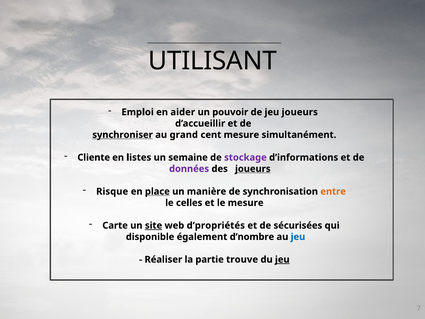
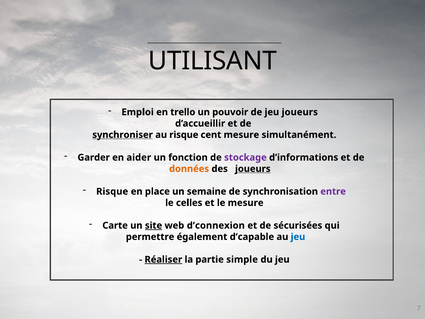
aider: aider -> trello (183, 112)
au grand: grand -> risque (184, 135)
Cliente: Cliente -> Garder (94, 157)
listes: listes -> aider (139, 157)
semaine: semaine -> fonction (188, 157)
données colour: purple -> orange (189, 169)
place underline: present -> none (157, 191)
manière: manière -> semaine (207, 191)
entre colour: orange -> purple (333, 191)
d’propriétés: d’propriétés -> d’connexion (216, 225)
disponible: disponible -> permettre (150, 237)
d’nombre: d’nombre -> d’capable (252, 237)
Réaliser underline: none -> present (163, 259)
trouve: trouve -> simple (242, 259)
jeu underline: present -> none (282, 259)
